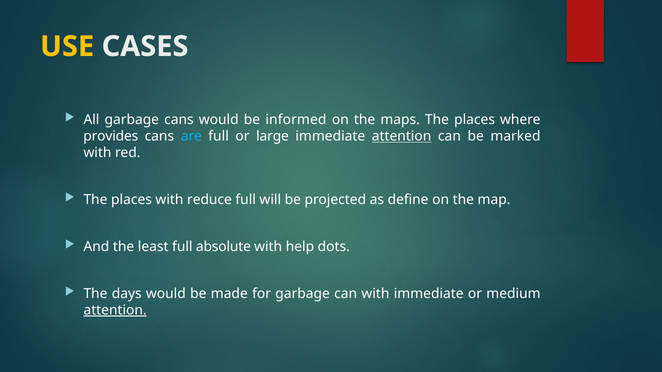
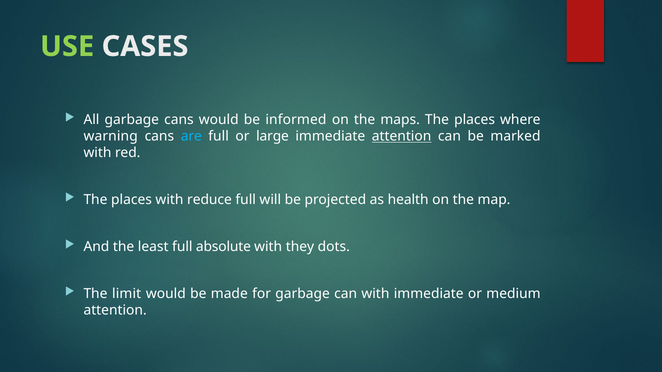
USE colour: yellow -> light green (67, 46)
provides: provides -> warning (111, 136)
define: define -> health (408, 200)
help: help -> they (300, 247)
days: days -> limit (127, 294)
attention underline: present -> none (115, 310)
